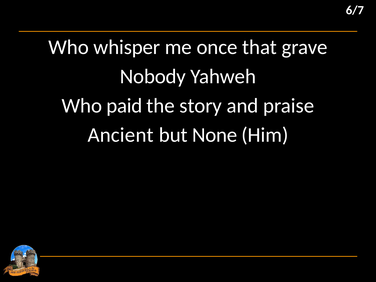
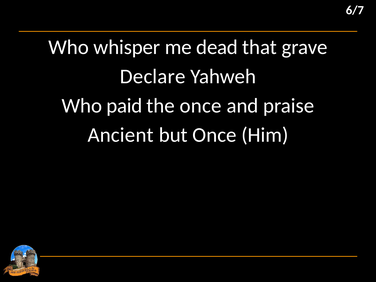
once: once -> dead (217, 47)
Nobody: Nobody -> Declare (153, 77)
the story: story -> once (201, 106)
but None: None -> Once (214, 135)
